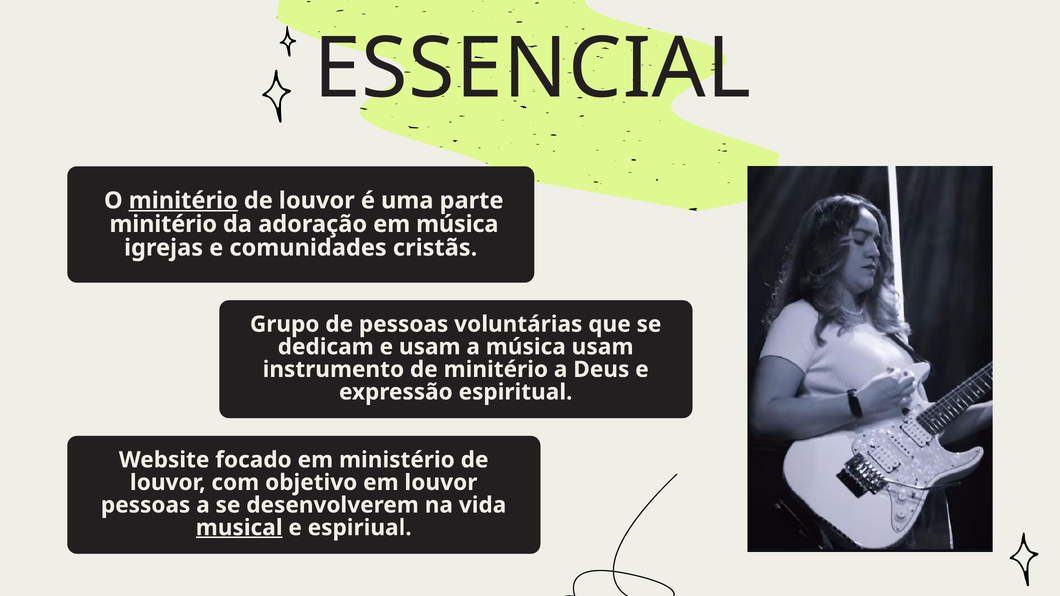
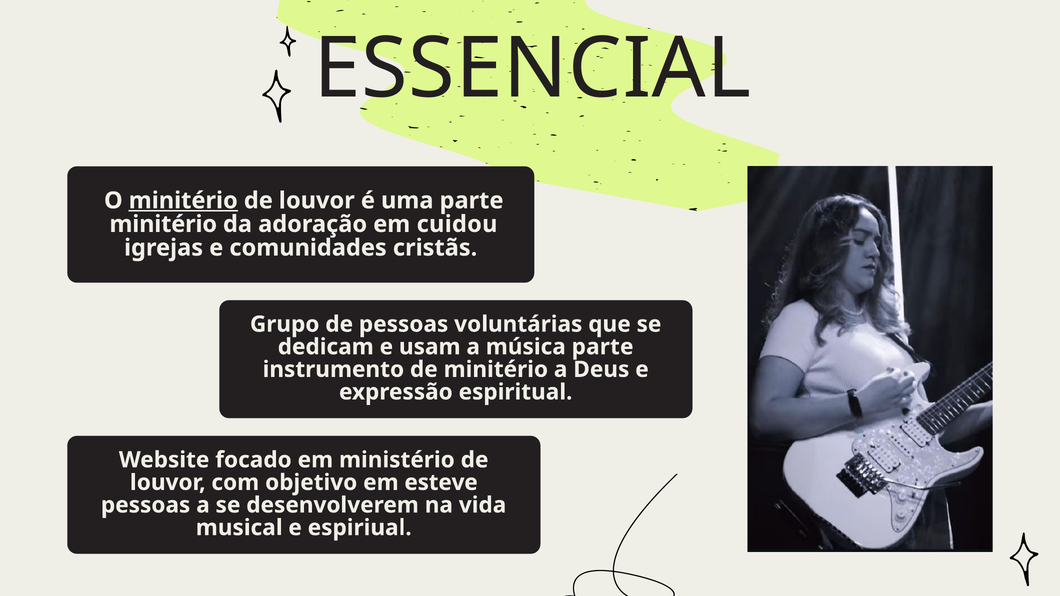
em música: música -> cuidou (457, 224)
música usam: usam -> parte (603, 347)
em louvor: louvor -> esteve (441, 483)
musical underline: present -> none (239, 528)
